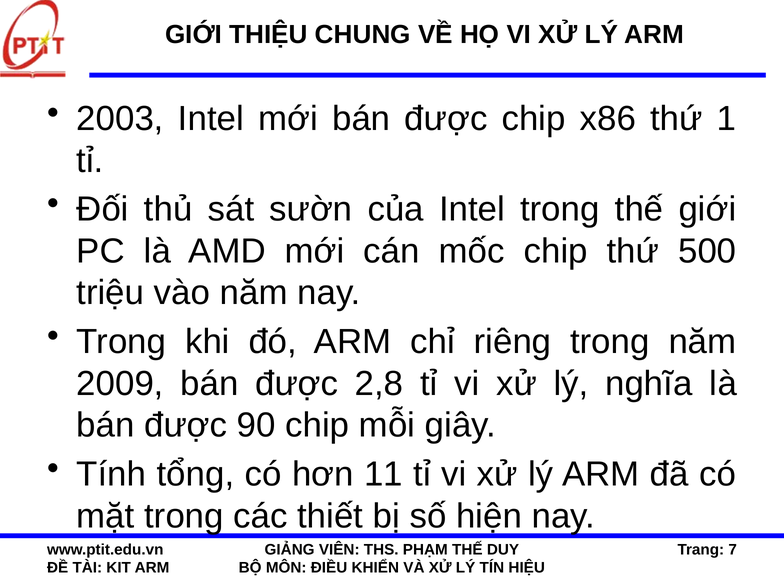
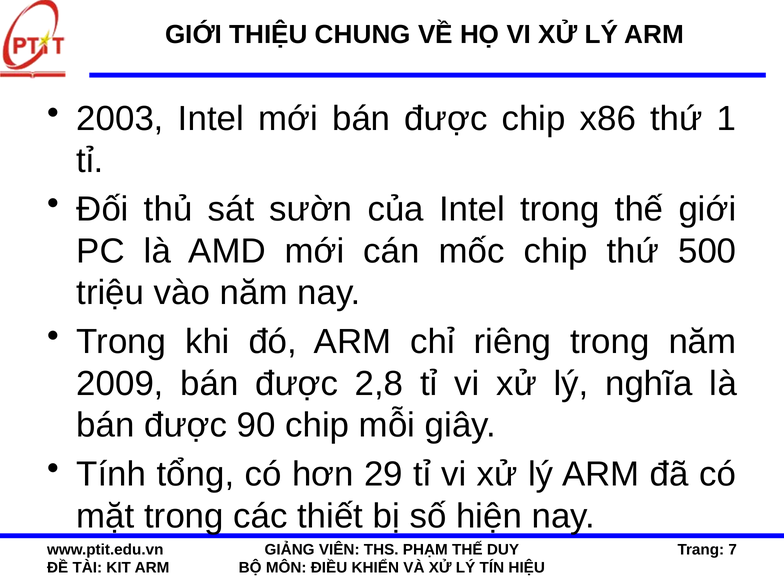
11: 11 -> 29 (383, 474)
